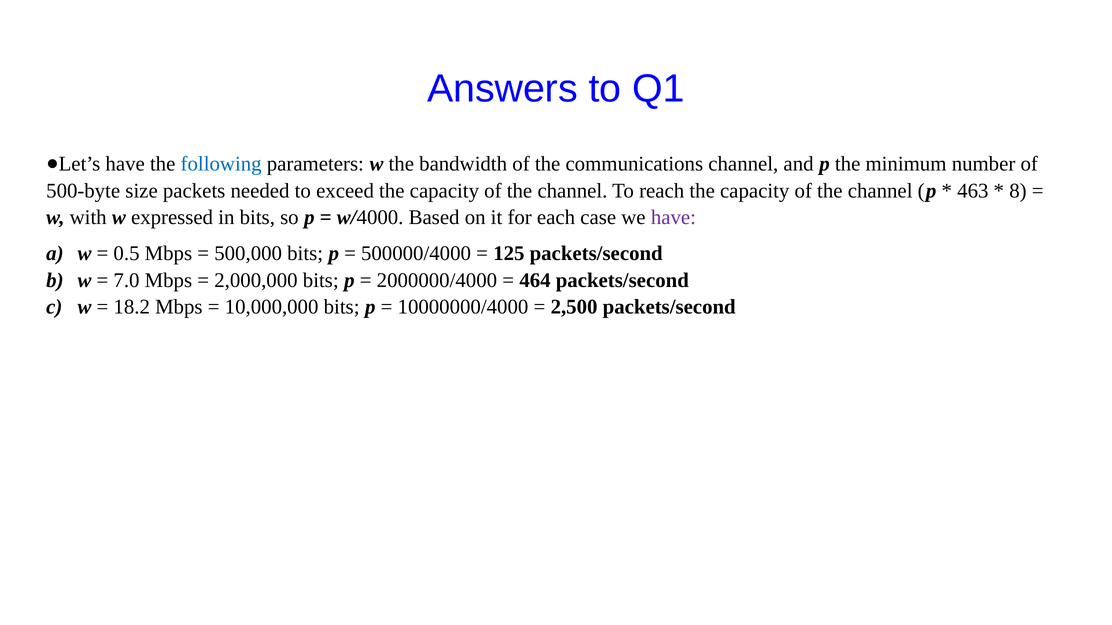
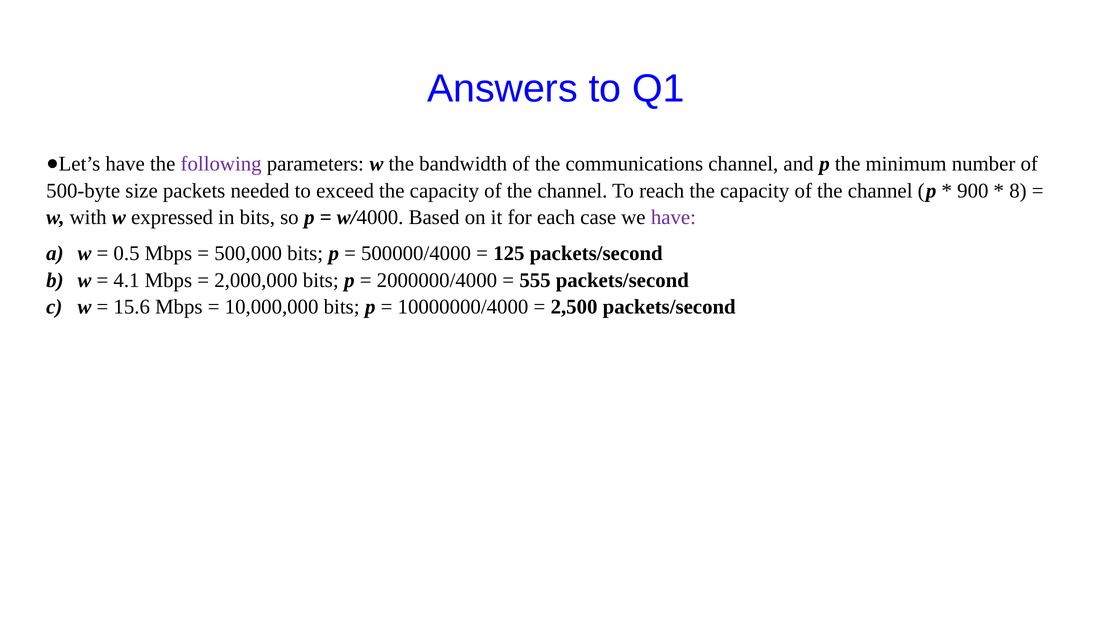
following colour: blue -> purple (221, 164)
463: 463 -> 900 (973, 191)
7.0: 7.0 -> 4.1 (127, 280)
464: 464 -> 555 (535, 280)
18.2: 18.2 -> 15.6 (132, 307)
